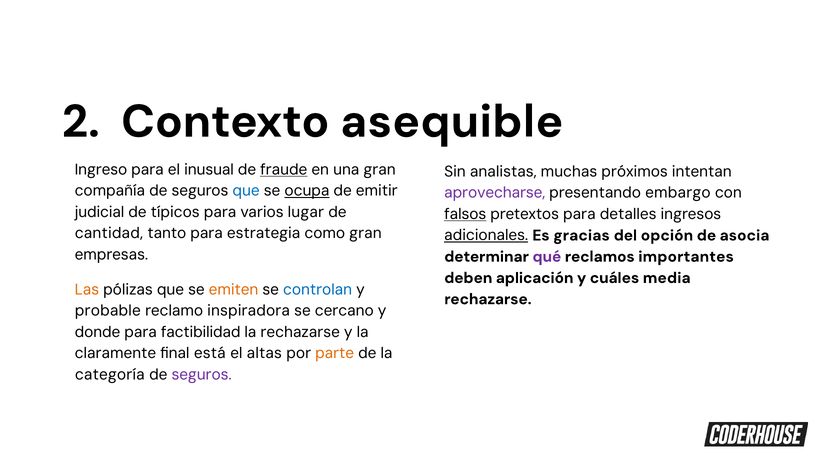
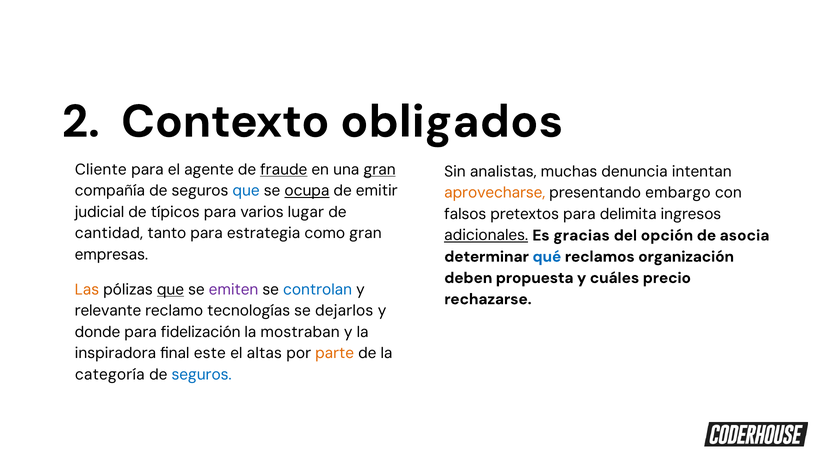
asequible: asequible -> obligados (452, 122)
Ingreso: Ingreso -> Cliente (101, 170)
inusual: inusual -> agente (209, 170)
gran underline: none -> present (380, 170)
próximos: próximos -> denuncia (635, 172)
aprovecharse colour: purple -> orange (495, 193)
falsos underline: present -> none (465, 214)
detalles: detalles -> delimita (628, 214)
qué colour: purple -> blue (547, 257)
importantes: importantes -> organización (686, 257)
aplicación: aplicación -> propuesta (535, 278)
media: media -> precio (667, 278)
que underline: none -> present (170, 290)
emiten colour: orange -> purple (234, 290)
probable: probable -> relevante (108, 311)
inspiradora: inspiradora -> tecnologías (249, 311)
cercano: cercano -> dejarlos (344, 311)
factibilidad: factibilidad -> fidelización (201, 333)
la rechazarse: rechazarse -> mostraban (300, 333)
claramente: claramente -> inspiradora (115, 354)
está: está -> este (210, 354)
seguros colour: purple -> blue (202, 375)
